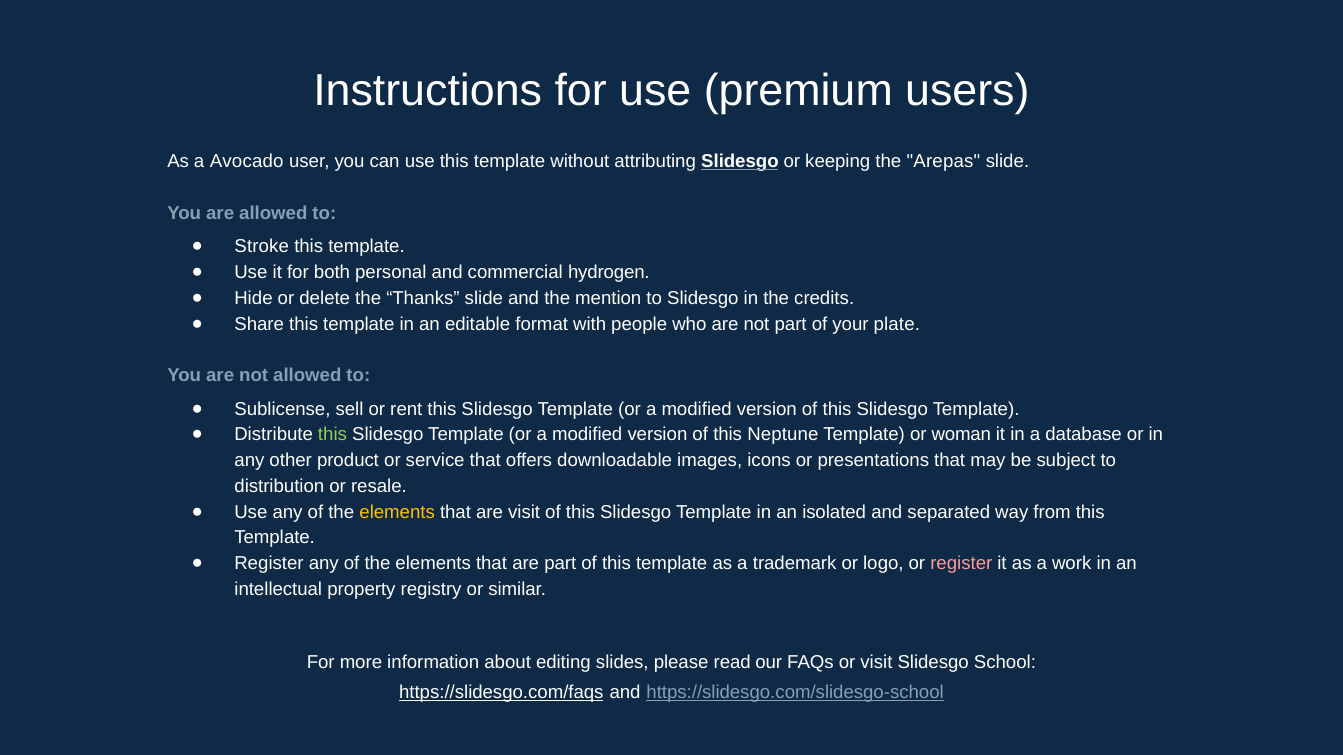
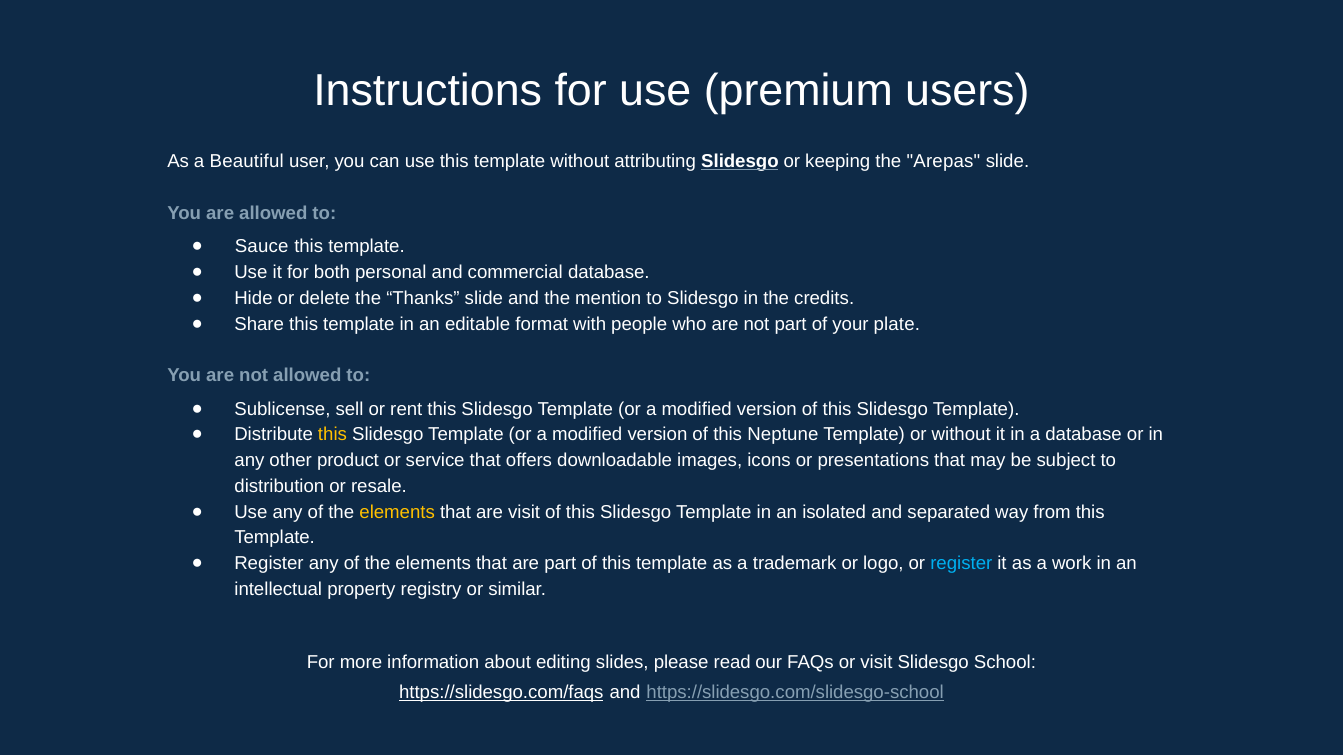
Avocado: Avocado -> Beautiful (247, 162)
Stroke: Stroke -> Sauce (262, 247)
commercial hydrogen: hydrogen -> database (609, 273)
this colour: light green -> yellow (333, 435)
or woman: woman -> without (961, 435)
register colour: pink -> light blue (961, 564)
